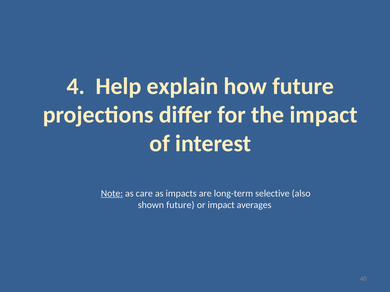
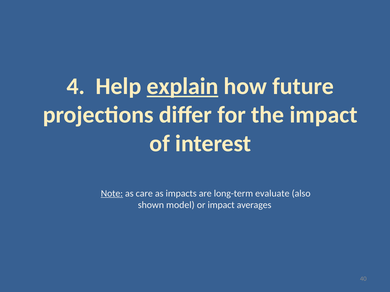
explain underline: none -> present (183, 86)
selective: selective -> evaluate (272, 194)
shown future: future -> model (180, 205)
